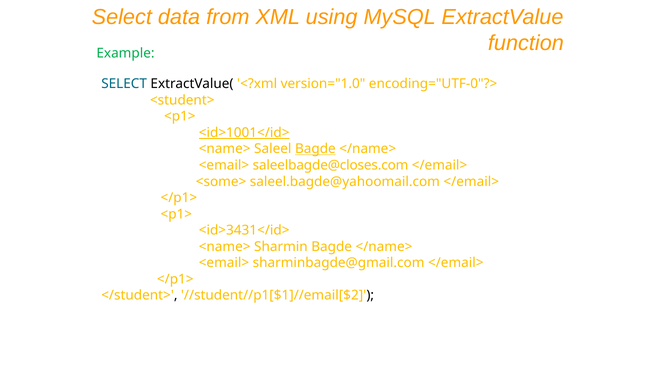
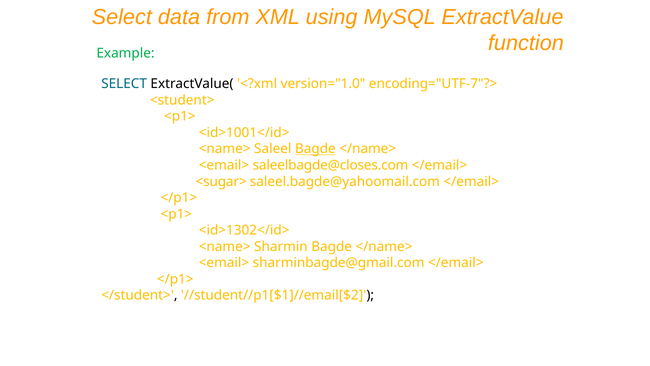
encoding="UTF-0"?>: encoding="UTF-0"?> -> encoding="UTF-7"?> (433, 84)
<id>1001</id> underline: present -> none (244, 133)
<some>: <some> -> <sugar> (221, 181)
<id>3431</id>: <id>3431</id> -> <id>1302</id> (244, 230)
